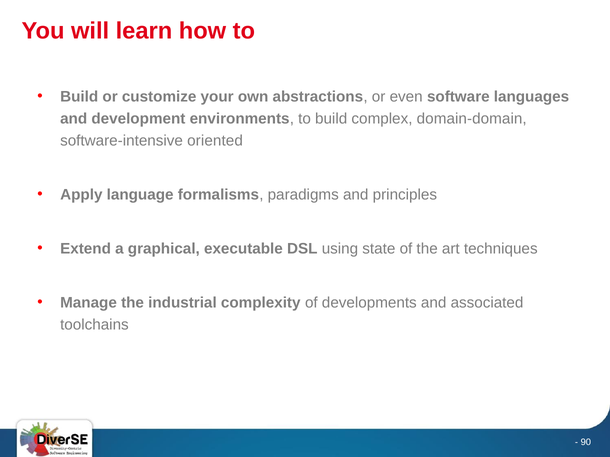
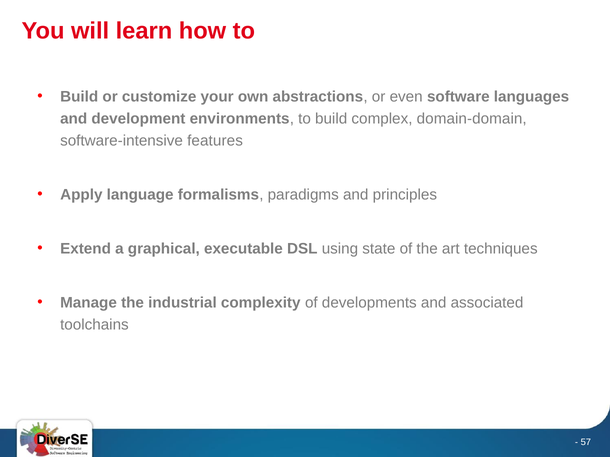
oriented: oriented -> features (215, 141)
90: 90 -> 57 (586, 443)
